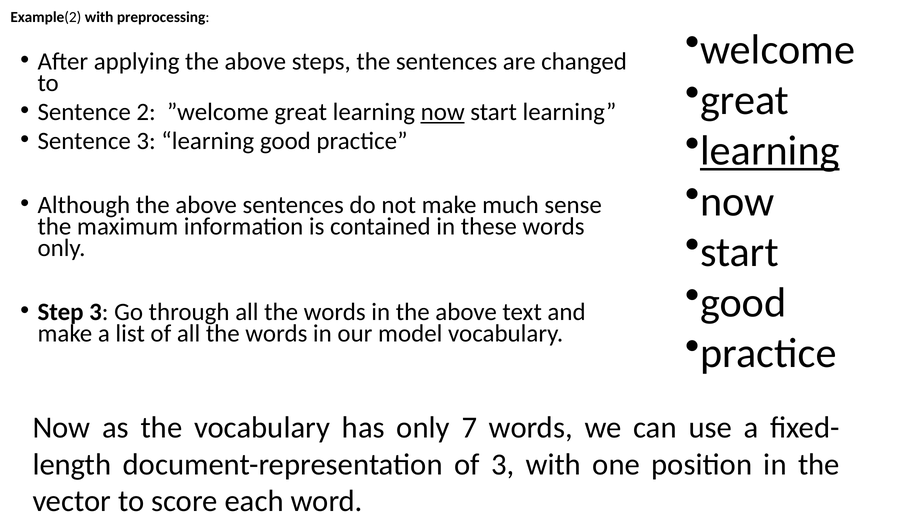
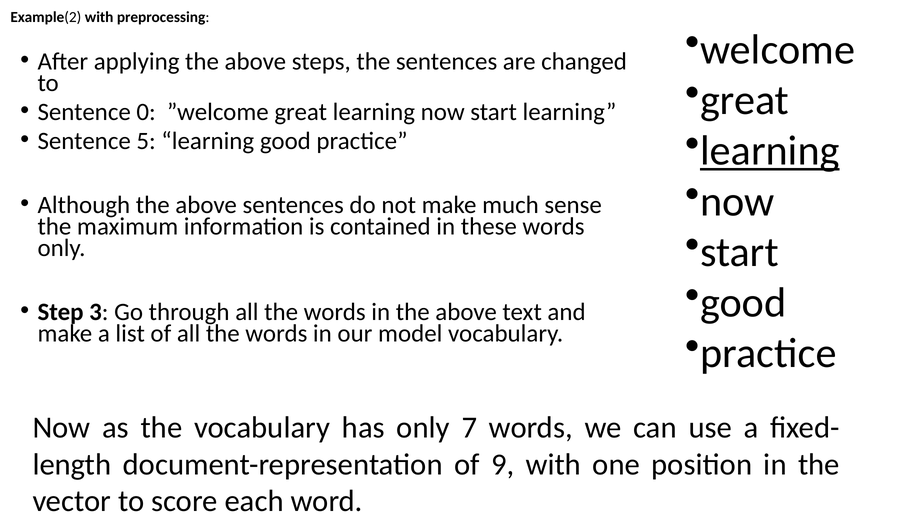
2: 2 -> 0 (146, 112)
now underline: present -> none (443, 112)
Sentence 3: 3 -> 5 (146, 141)
of 3: 3 -> 9 (503, 464)
